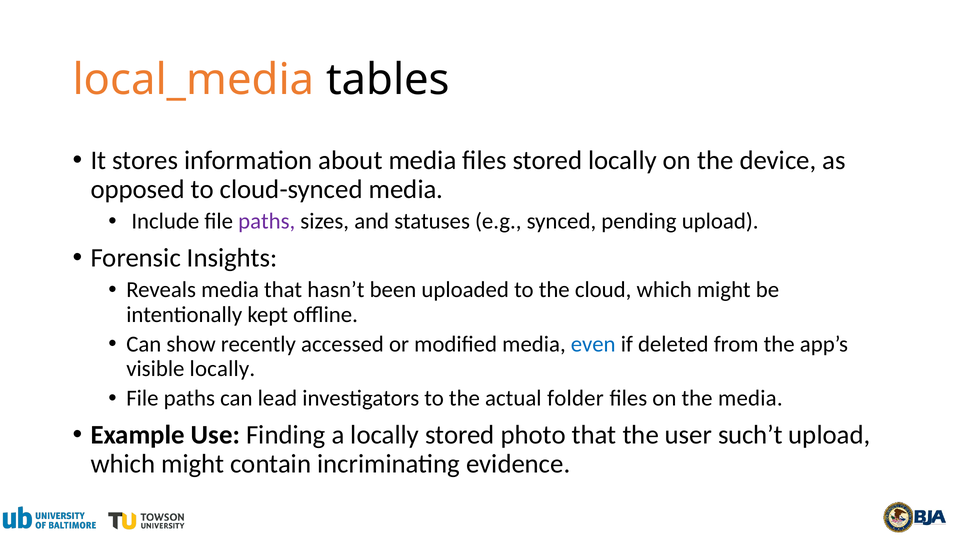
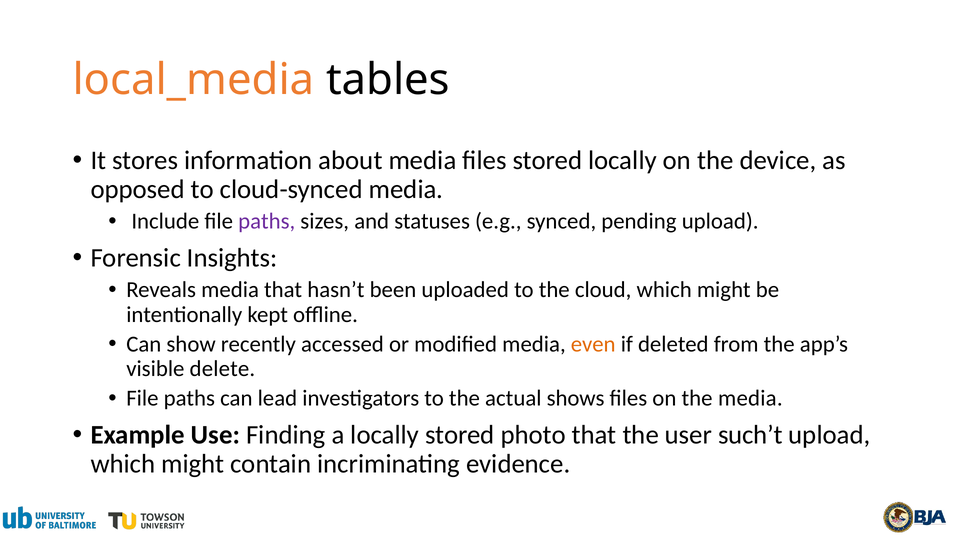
even colour: blue -> orange (593, 344)
visible locally: locally -> delete (222, 369)
folder: folder -> shows (576, 398)
